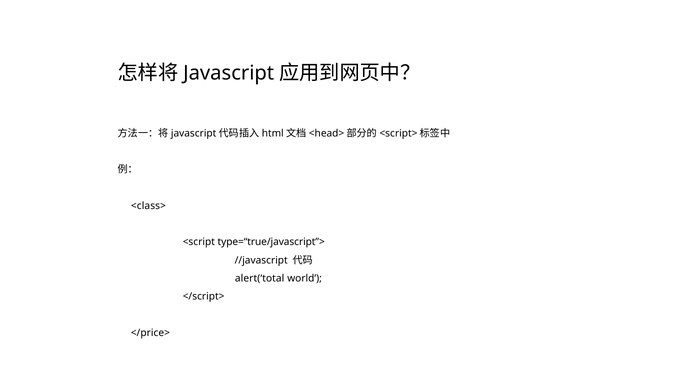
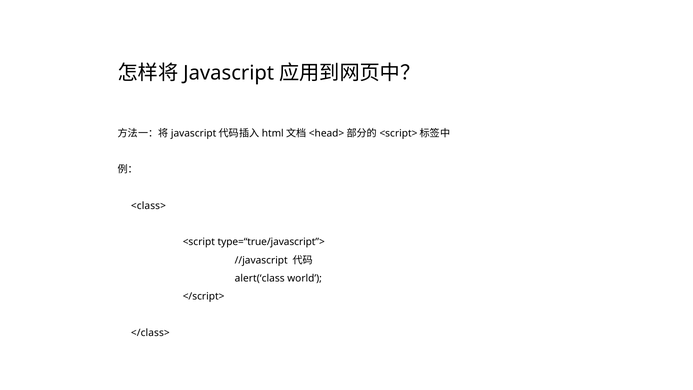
alert(‘total: alert(‘total -> alert(‘class (260, 278)
</price>: </price> -> </class> (150, 333)
